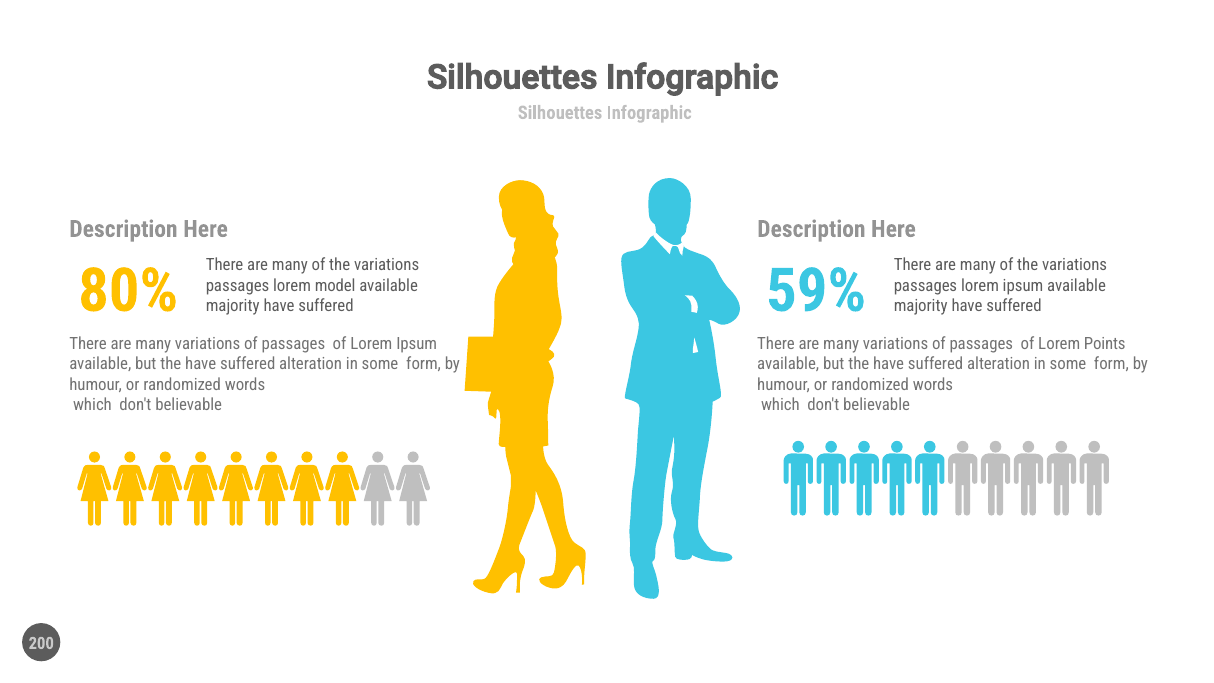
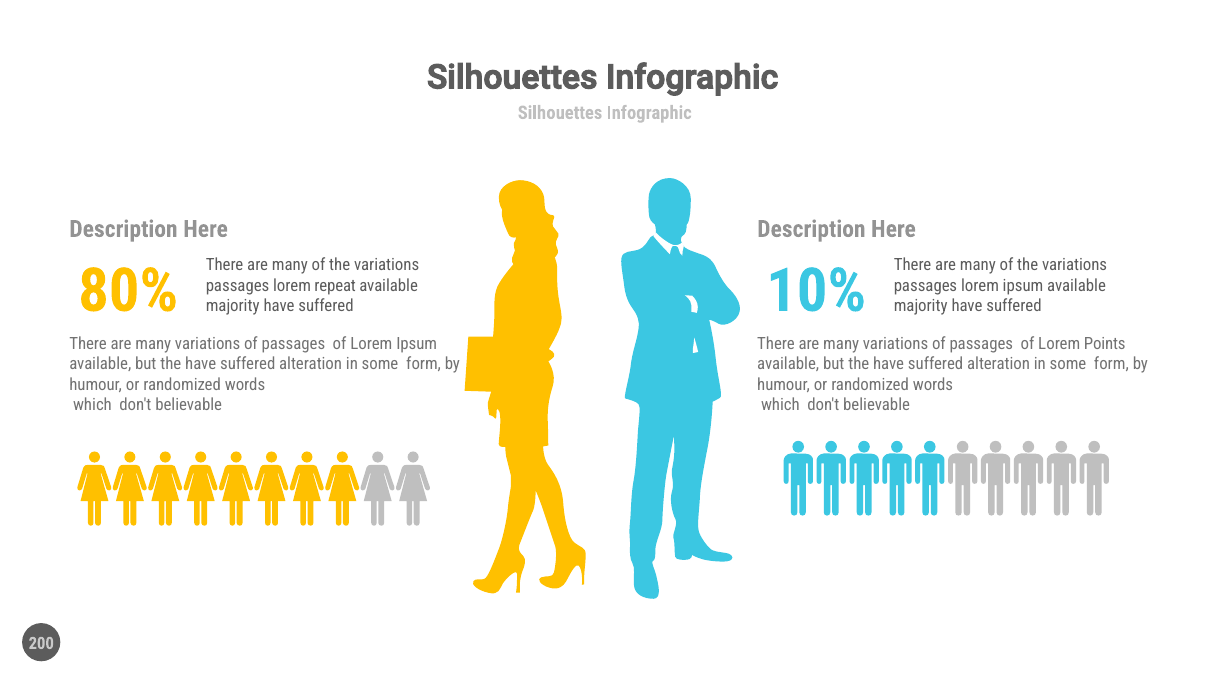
59%: 59% -> 10% (816, 291)
model: model -> repeat (335, 285)
